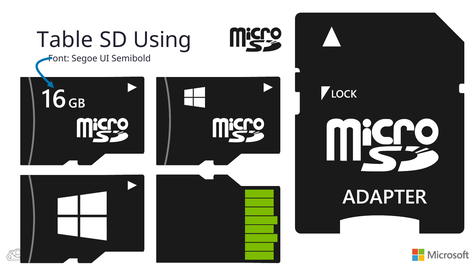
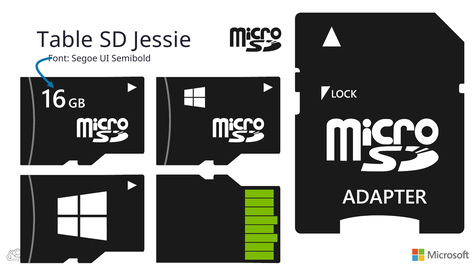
Using: Using -> Jessie (162, 40)
